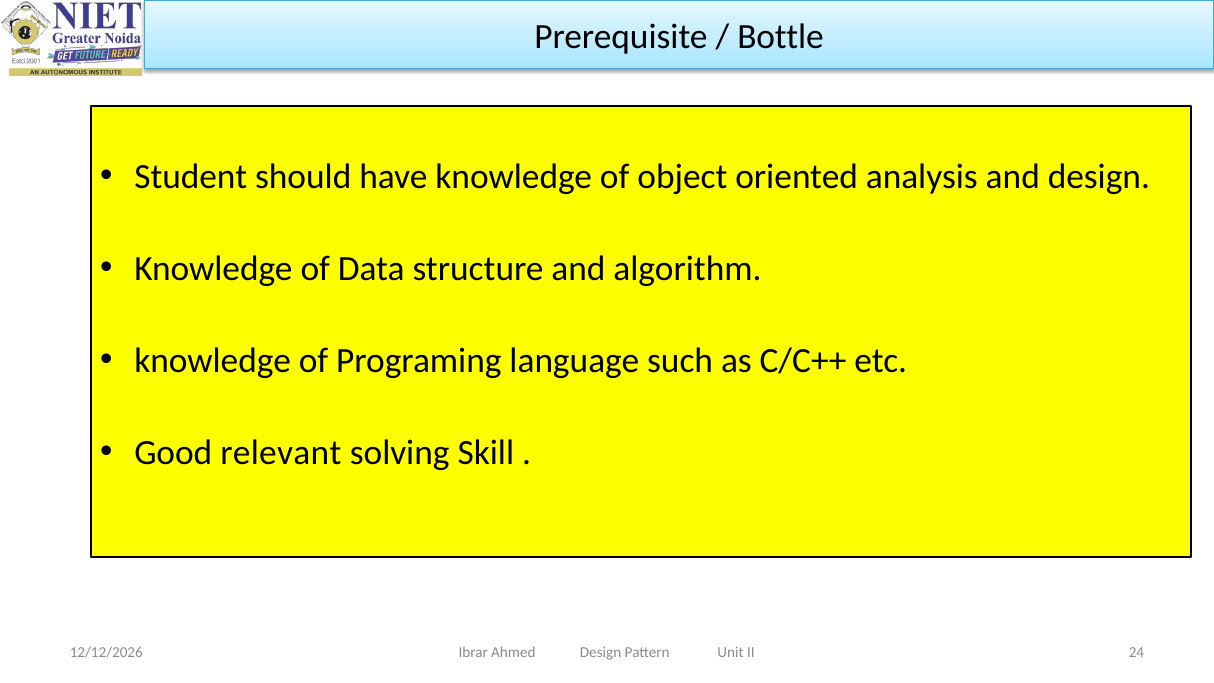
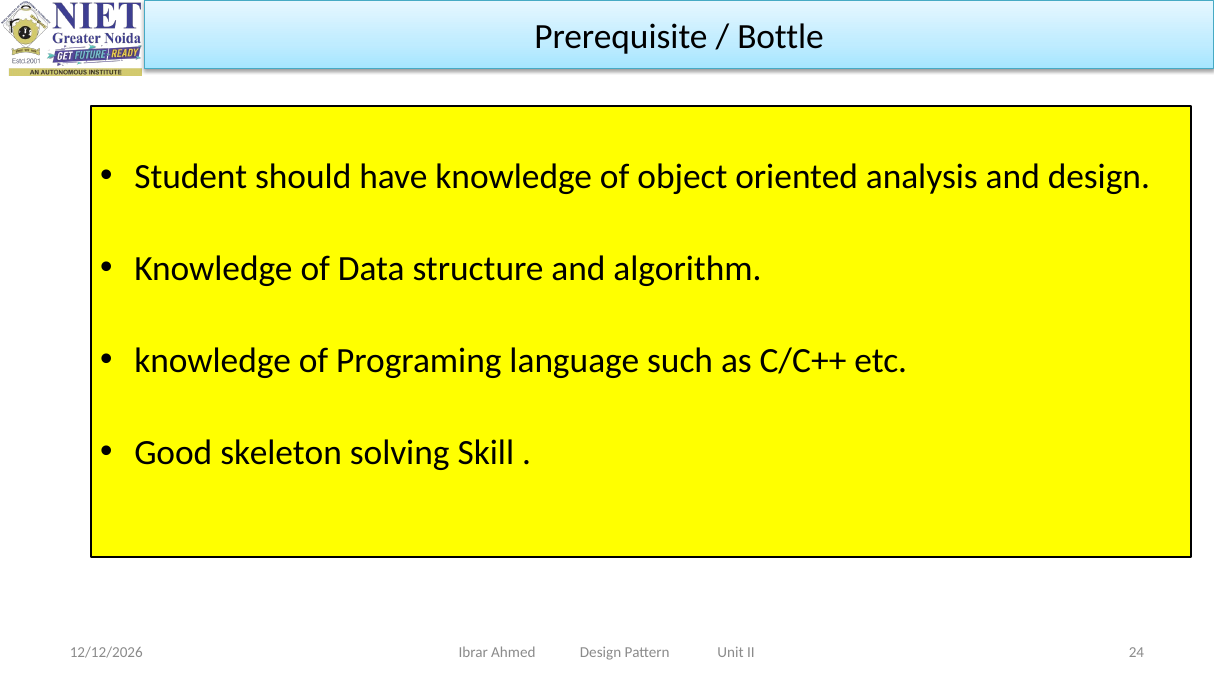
relevant: relevant -> skeleton (281, 453)
